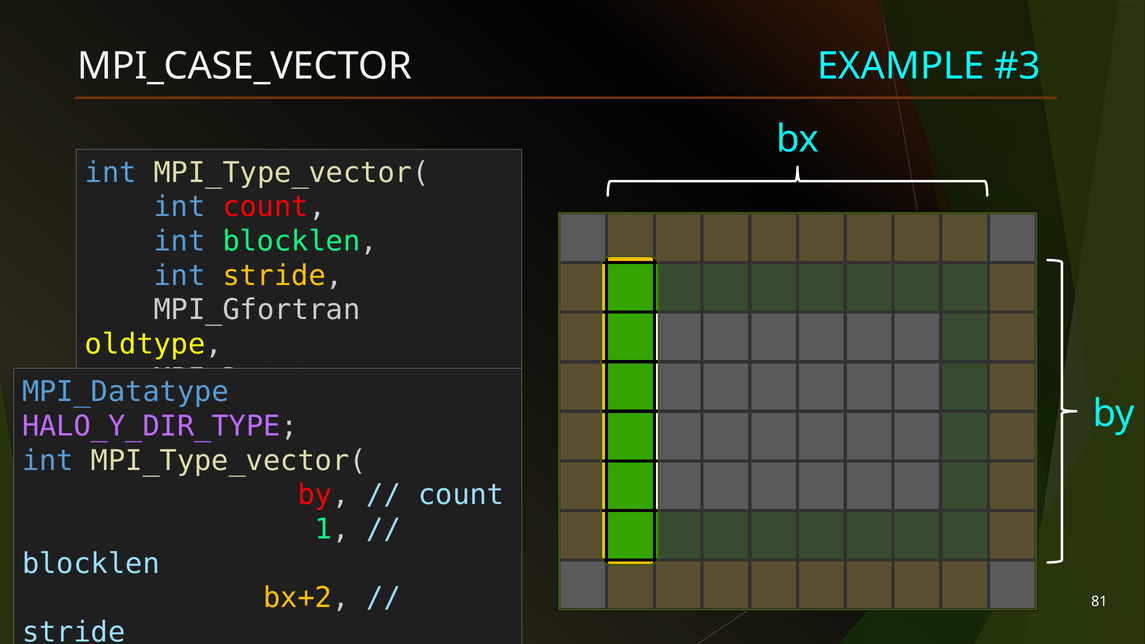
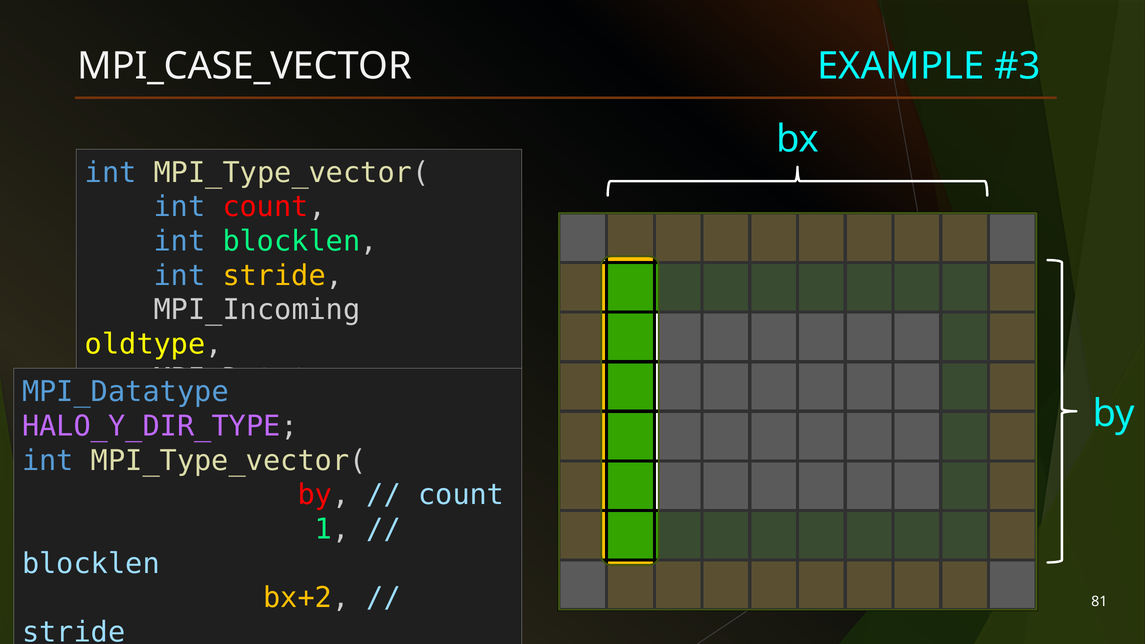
MPI_Gfortran: MPI_Gfortran -> MPI_Incoming (257, 310)
